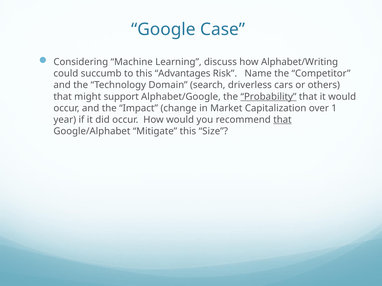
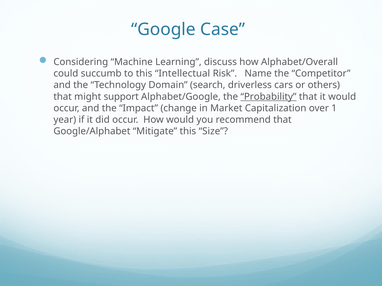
Alphabet/Writing: Alphabet/Writing -> Alphabet/Overall (300, 62)
Advantages: Advantages -> Intellectual (183, 74)
that underline: present -> none (282, 120)
